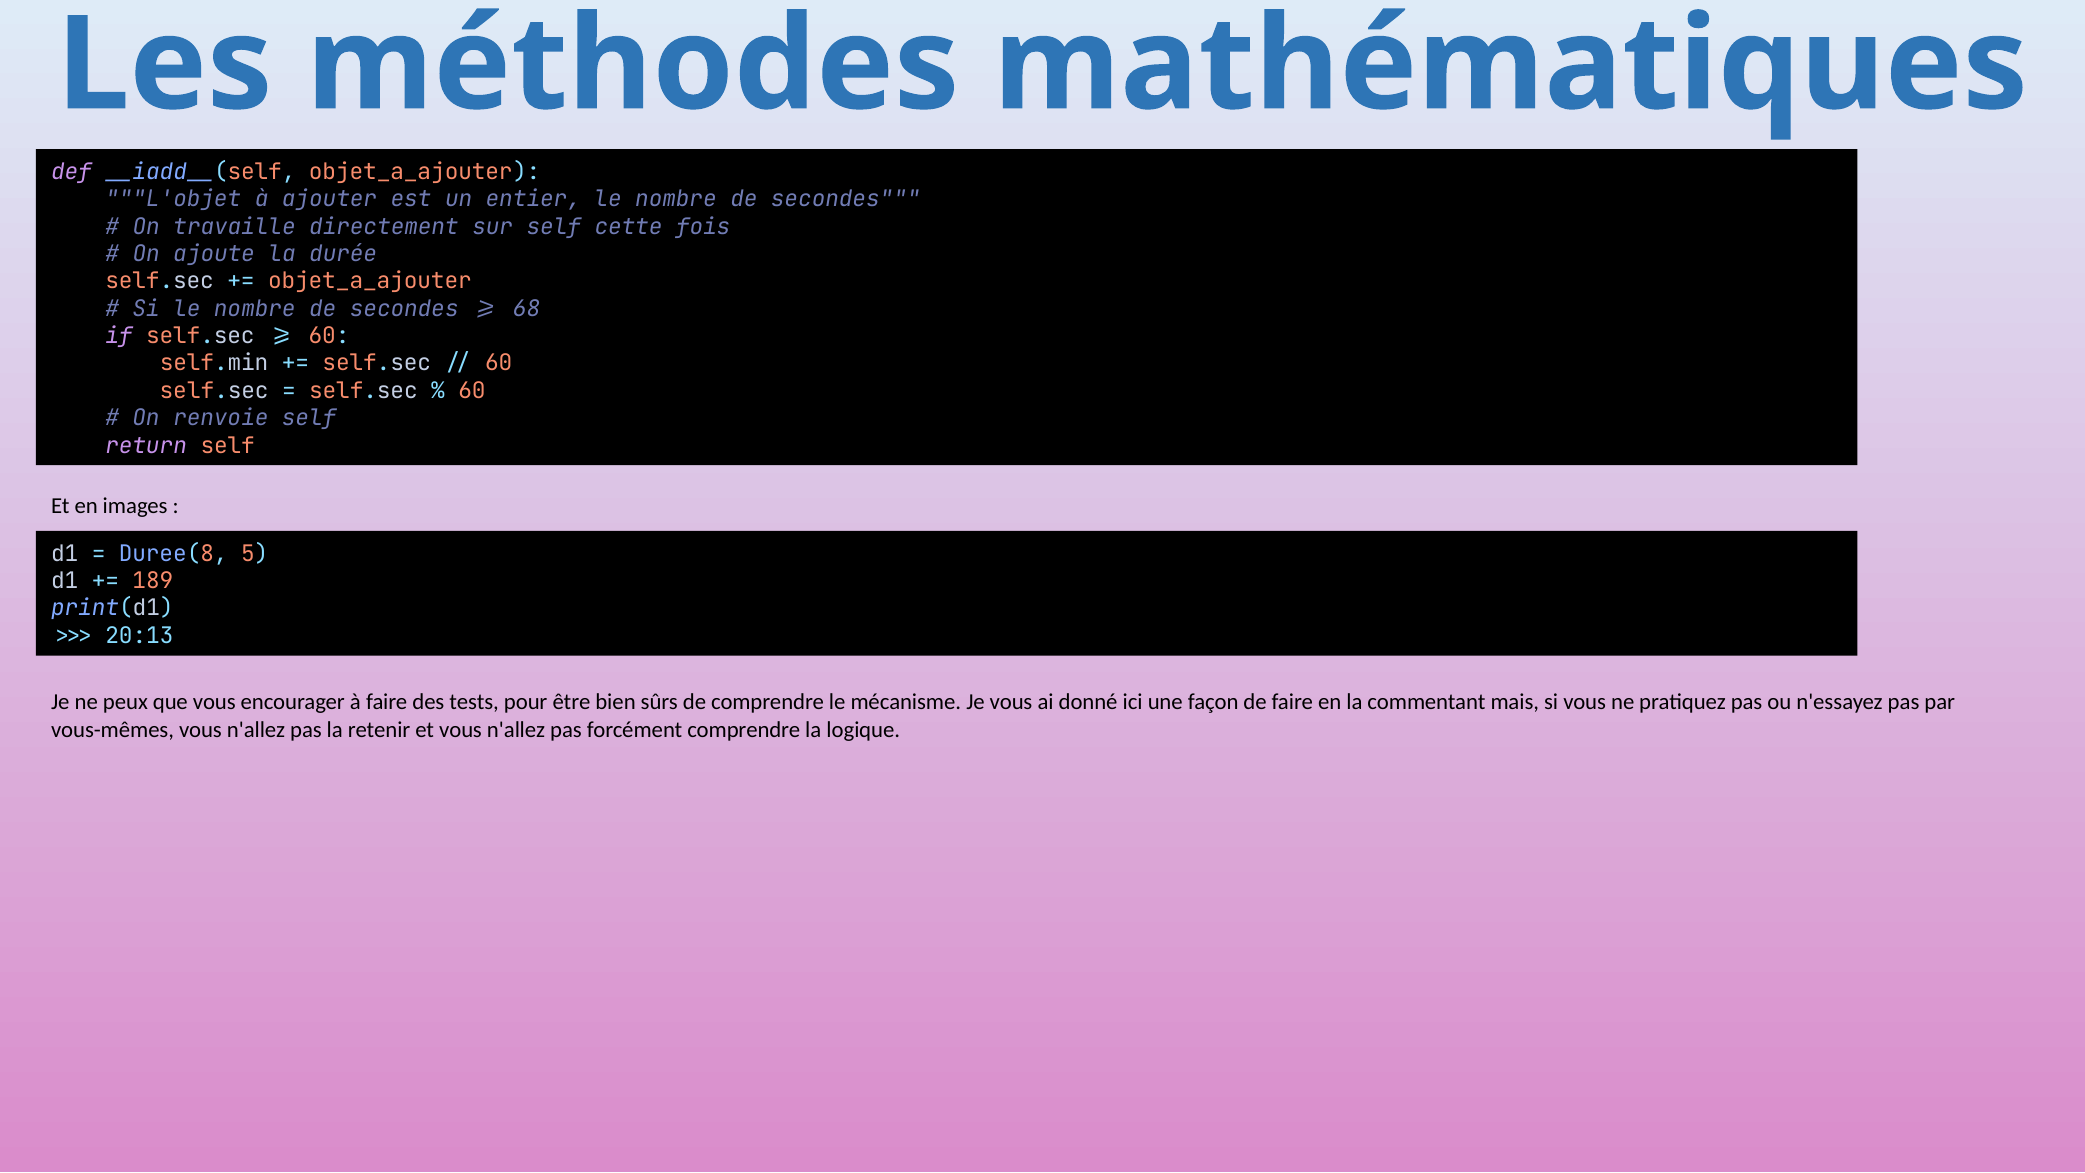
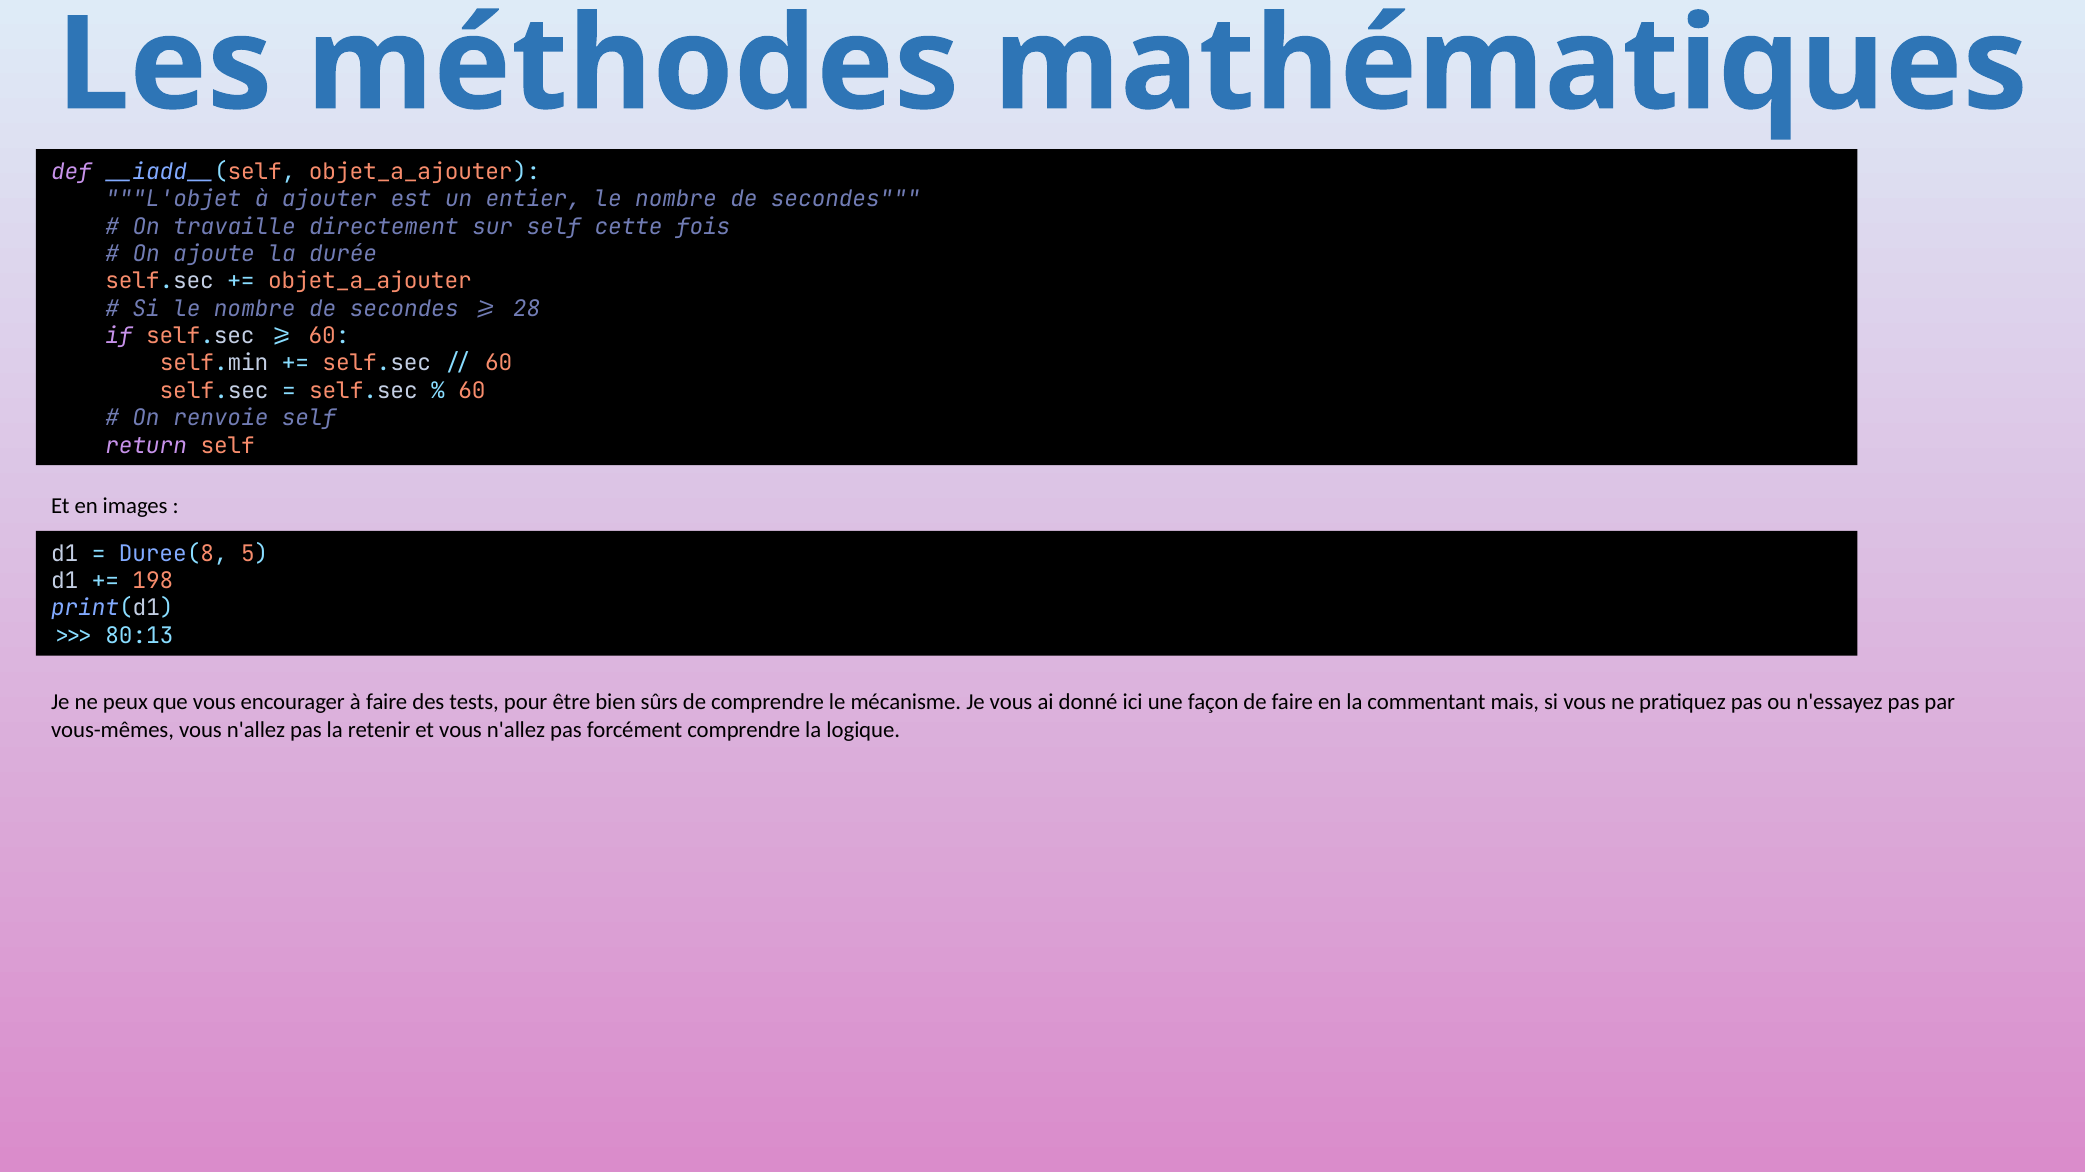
68: 68 -> 28 (527, 309)
189: 189 -> 198 (153, 581)
20:13: 20:13 -> 80:13 (139, 636)
